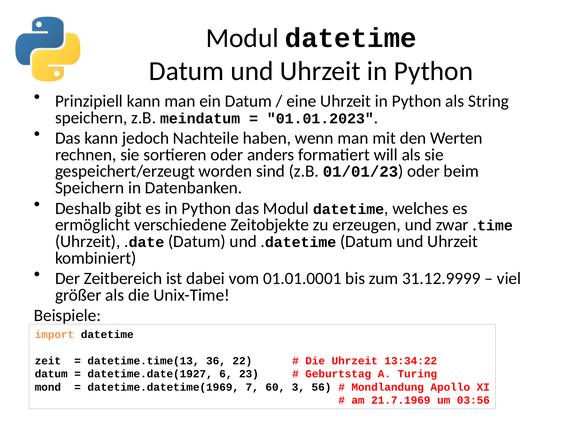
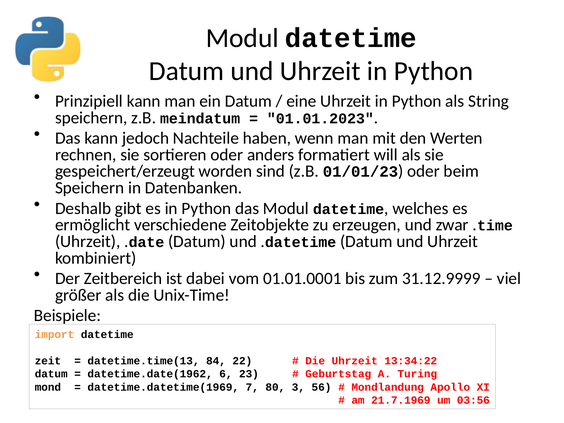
36: 36 -> 84 (216, 361)
datetime.date(1927: datetime.date(1927 -> datetime.date(1962 (150, 374)
60: 60 -> 80 (275, 387)
